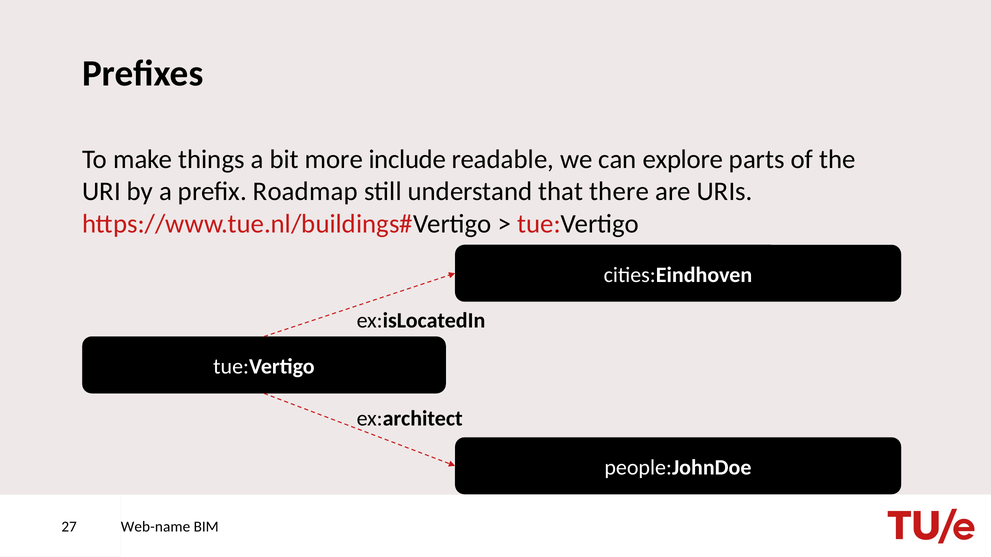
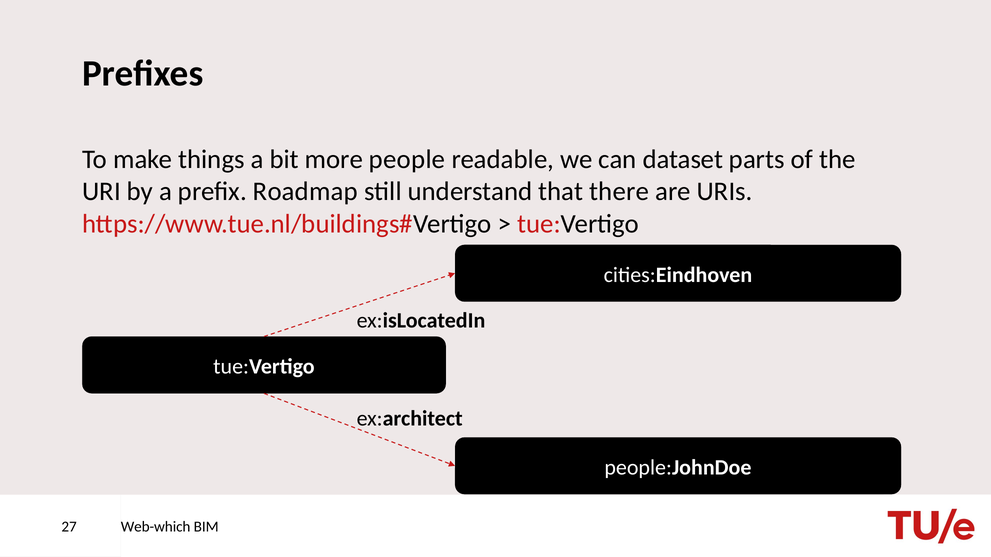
include: include -> people (407, 160)
explore: explore -> dataset (683, 160)
Web-name: Web-name -> Web-which (156, 527)
